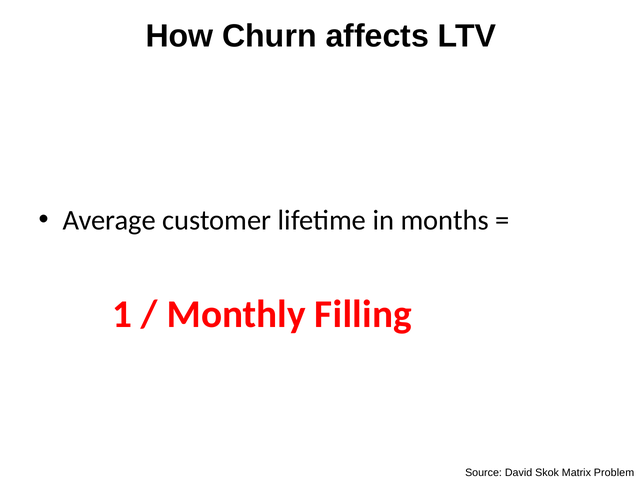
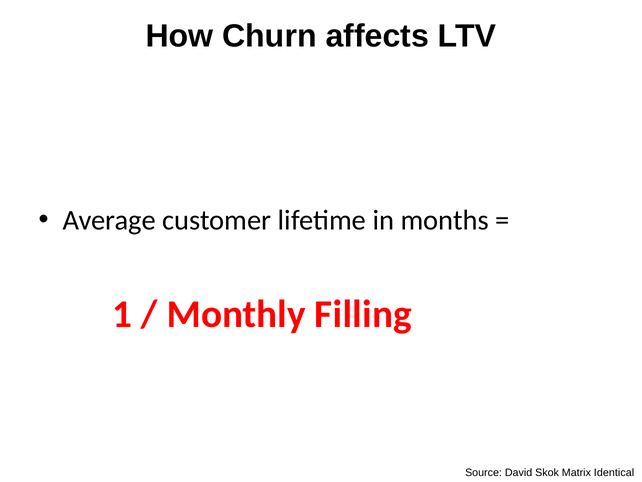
Problem: Problem -> Identical (614, 472)
